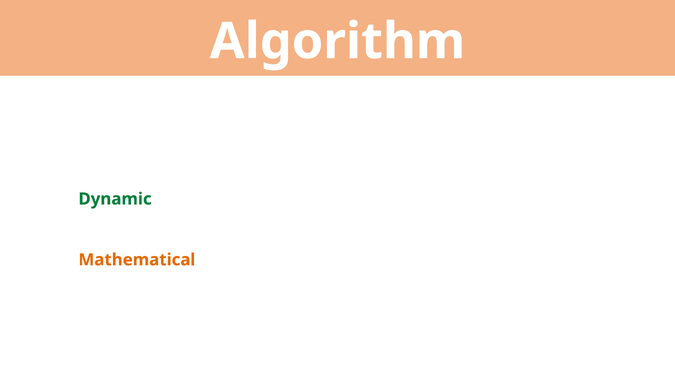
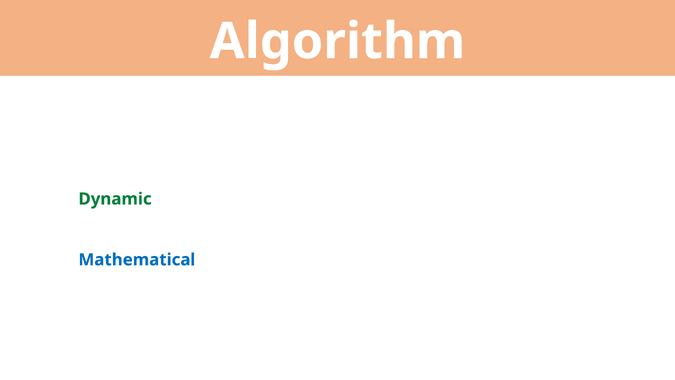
Mathematical colour: orange -> blue (137, 260)
